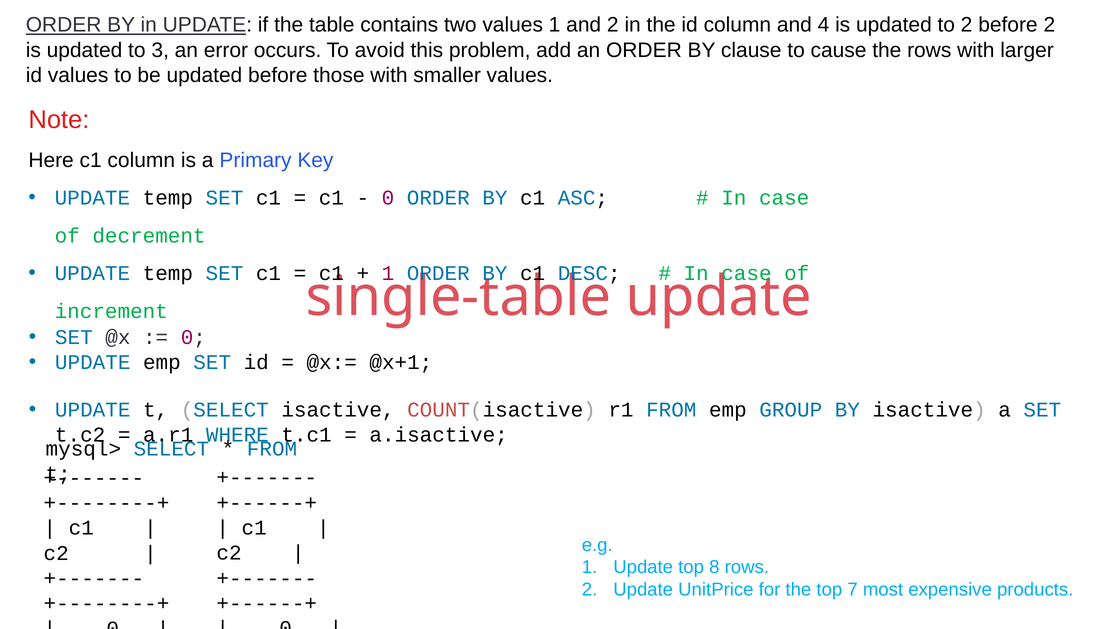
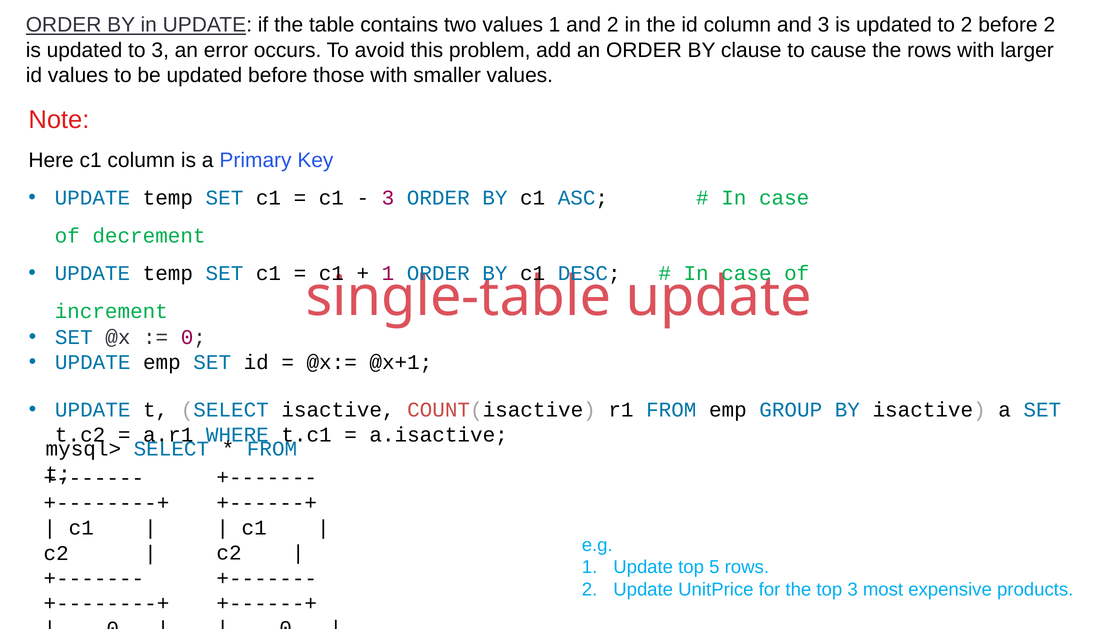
and 4: 4 -> 3 (824, 25)
0: 0 -> 3 (388, 198)
8: 8 -> 5 (714, 567)
top 7: 7 -> 3 (853, 590)
